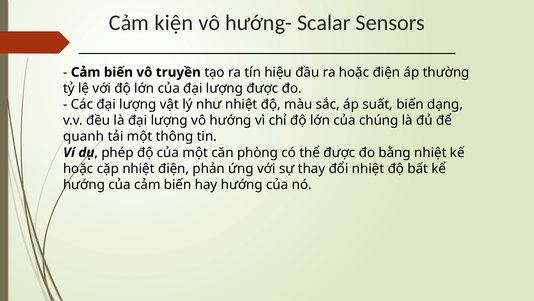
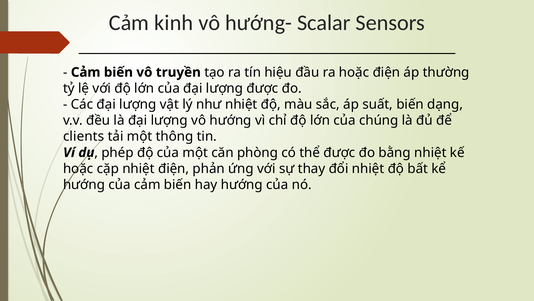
kiện: kiện -> kinh (174, 23)
quanh: quanh -> clients (84, 136)
